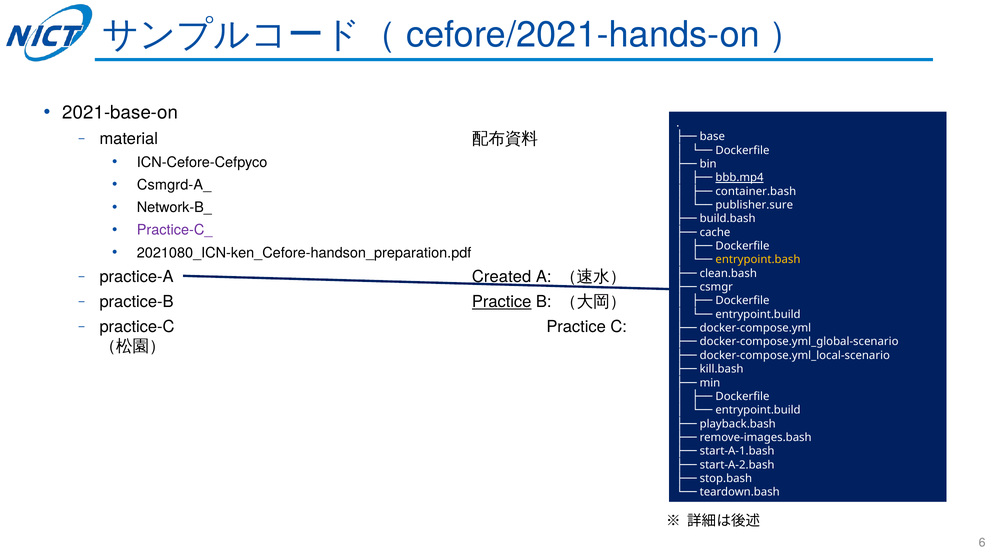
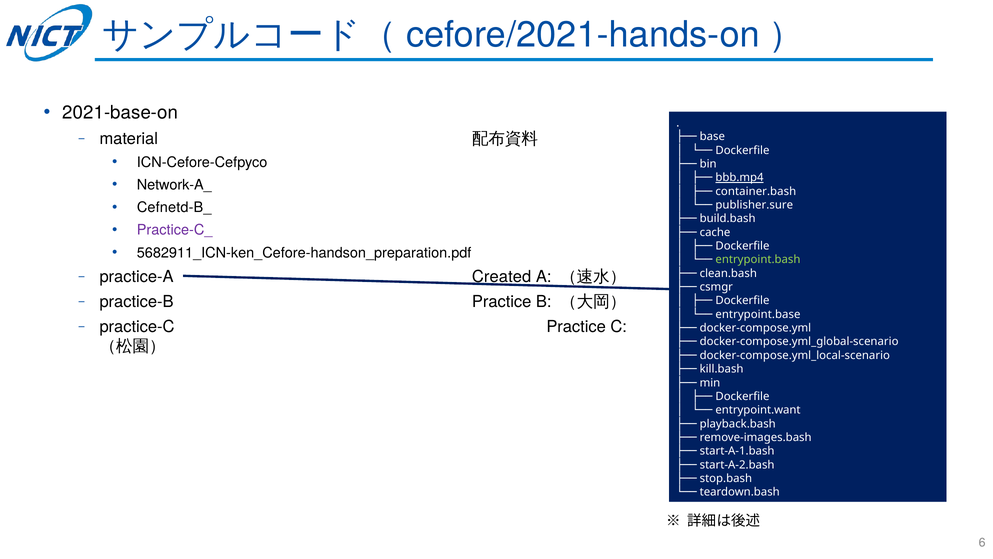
Csmgrd-A_: Csmgrd-A_ -> Network-A_ (174, 185)
Network-B_: Network-B_ -> Cefnetd-B_ (174, 207)
2021080_ICN-ken_Cefore-handson_preparation.pdf: 2021080_ICN-ken_Cefore-handson_preparation.pdf -> 5682911_ICN-ken_Cefore-handson_preparation.pdf (304, 253)
entrypoint.bash colour: yellow -> light green (758, 259)
Practice underline: present -> none (502, 301)
entrypoint.build: entrypoint.build -> entrypoint.base (758, 314)
entrypoint.build: entrypoint.build -> entrypoint.want (758, 410)
